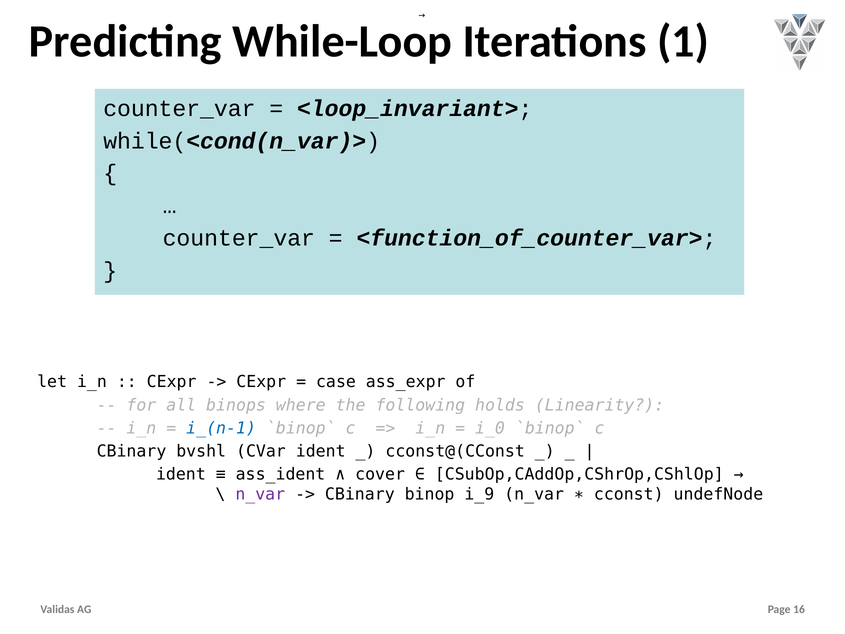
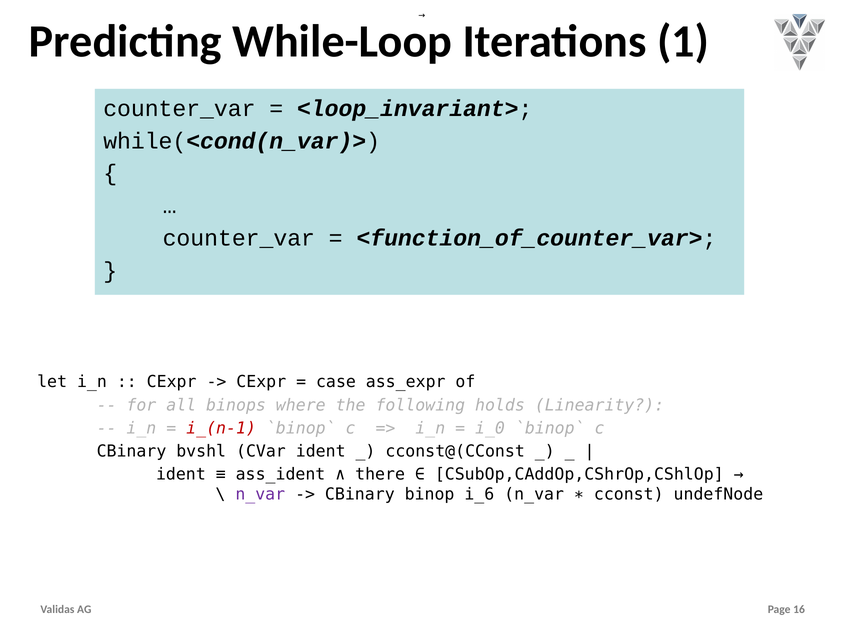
i_(n-1 colour: blue -> red (221, 428)
cover: cover -> there (380, 474)
i_9: i_9 -> i_6 (479, 494)
